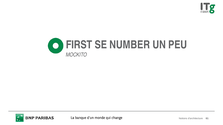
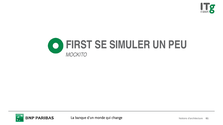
NUMBER: NUMBER -> SIMULER (130, 45)
